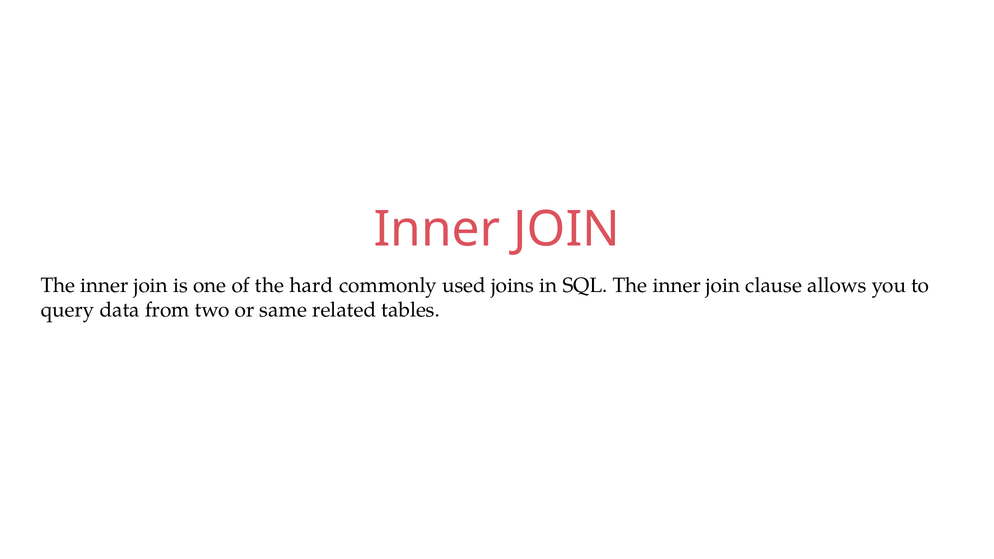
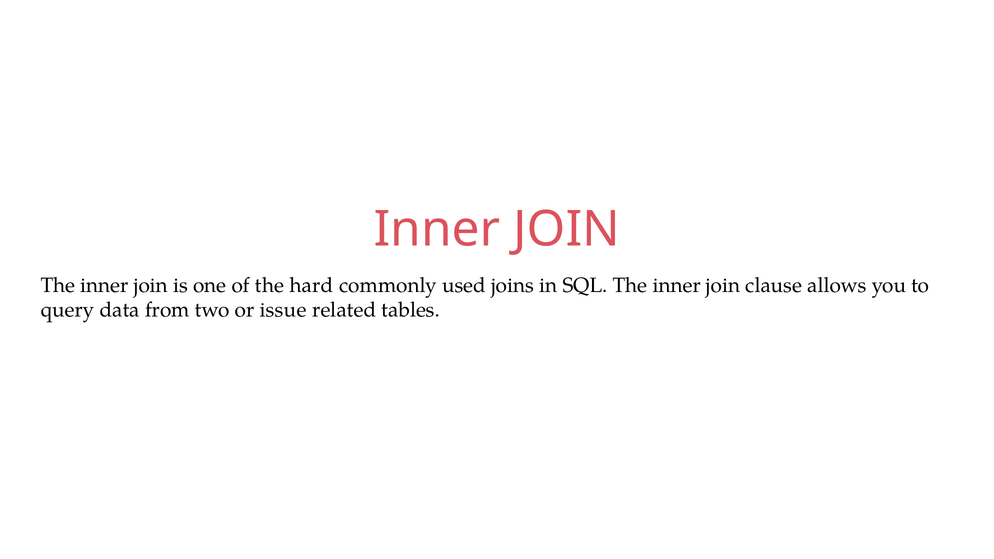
same: same -> issue (283, 310)
